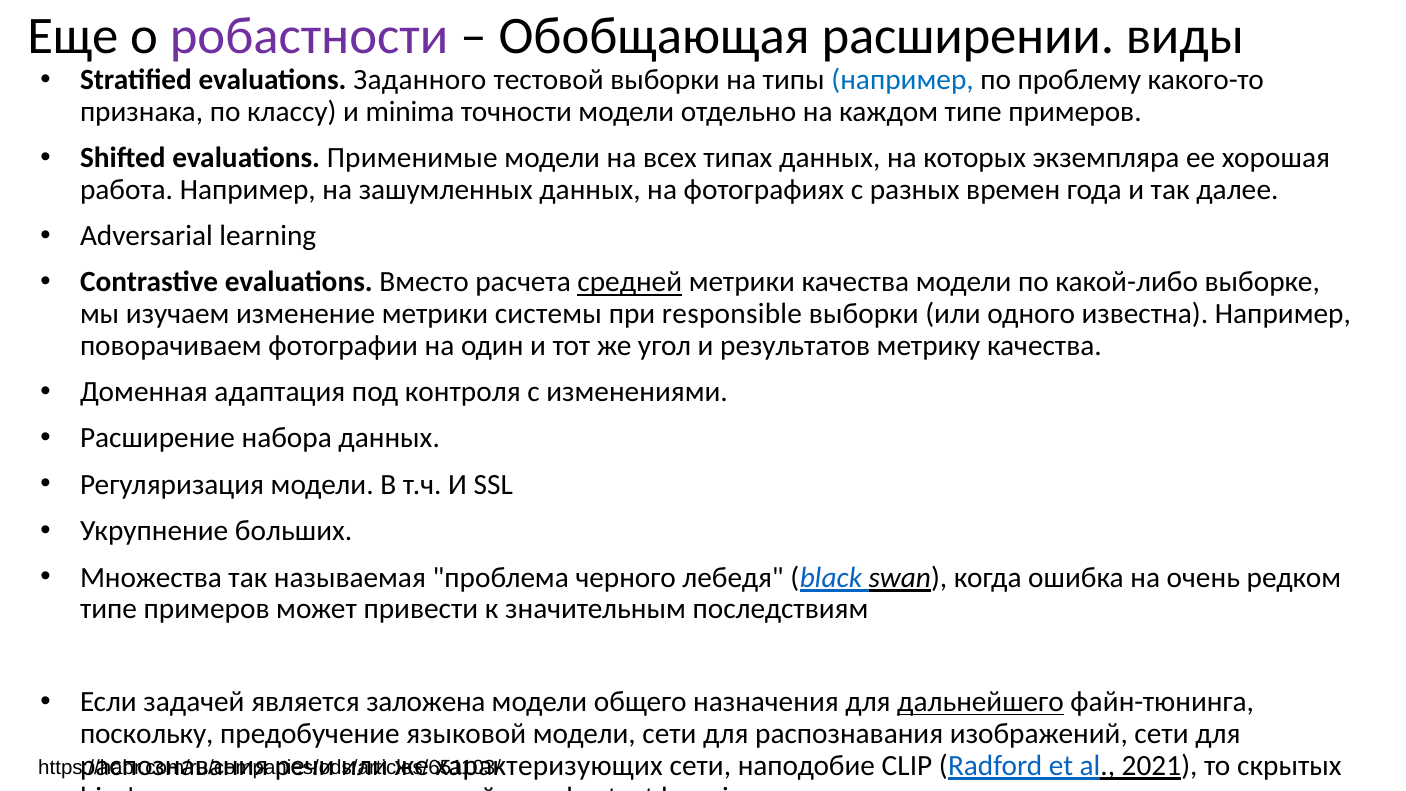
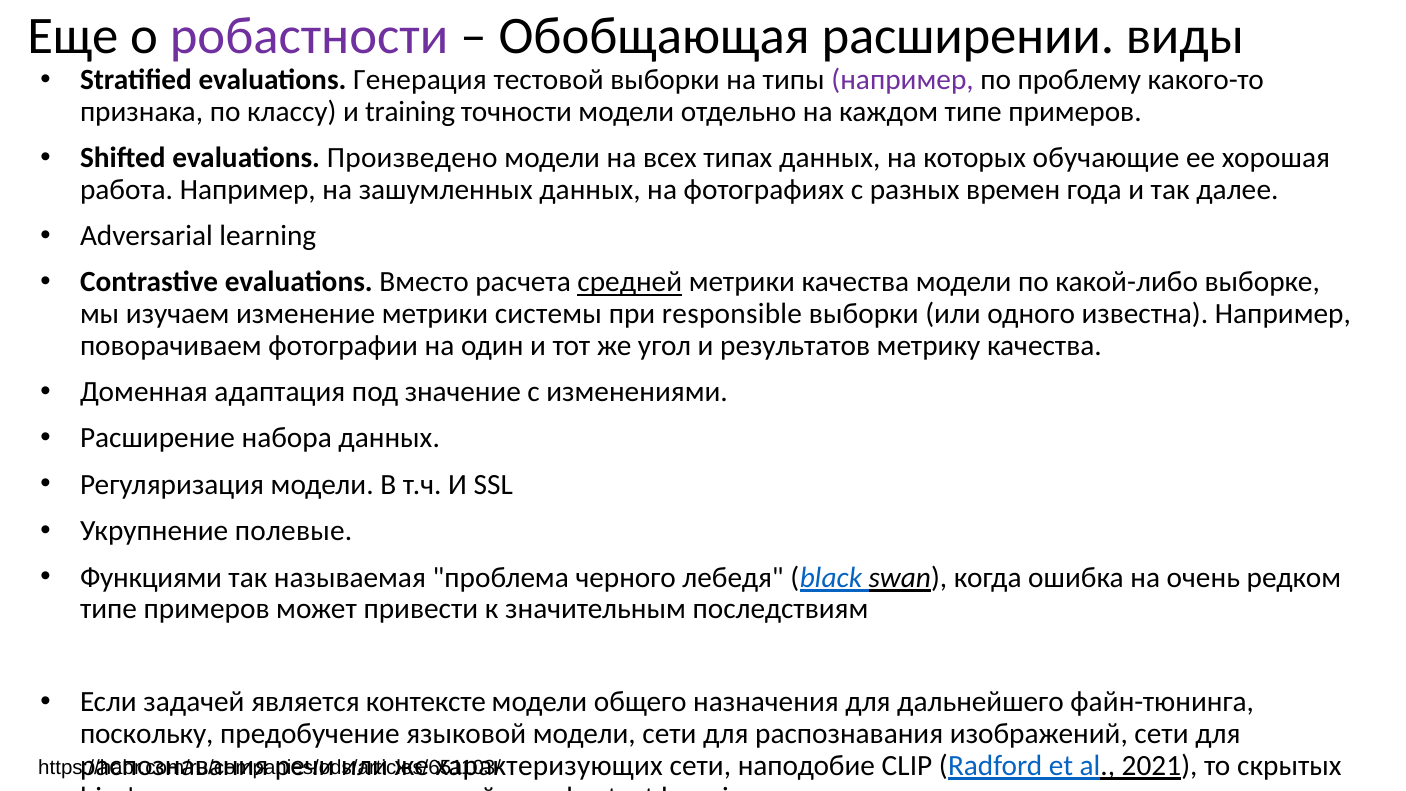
Заданного: Заданного -> Генерация (420, 80)
например colour: blue -> purple (903, 80)
minima: minima -> training (410, 112)
Применимые: Применимые -> Произведено (412, 158)
экземпляра: экземпляра -> обучающие (1106, 158)
контроля: контроля -> значение (463, 392)
больших: больших -> полевые (294, 531)
Множества: Множества -> Функциями (151, 577)
заложена: заложена -> контексте (426, 702)
дальнейшего underline: present -> none (980, 702)
